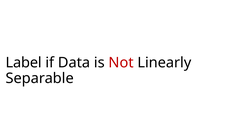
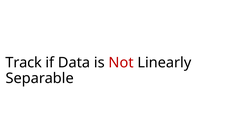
Label: Label -> Track (24, 63)
